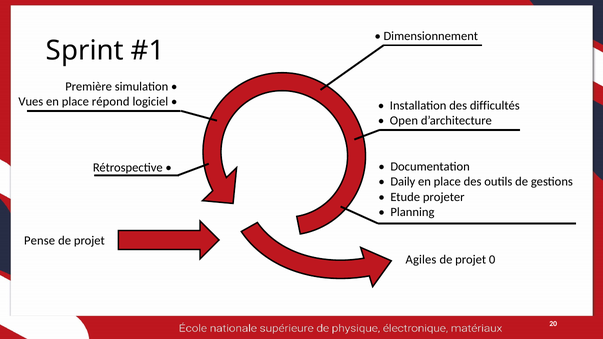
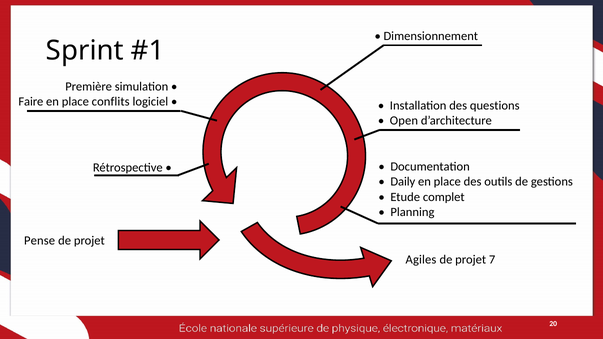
Vues: Vues -> Faire (31, 102)
répond: répond -> conflits (111, 102)
difficultés: difficultés -> questions (495, 106)
projeter: projeter -> complet (444, 197)
0: 0 -> 7 (492, 260)
